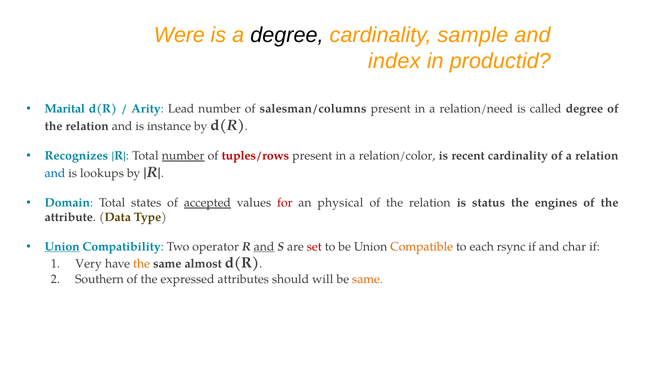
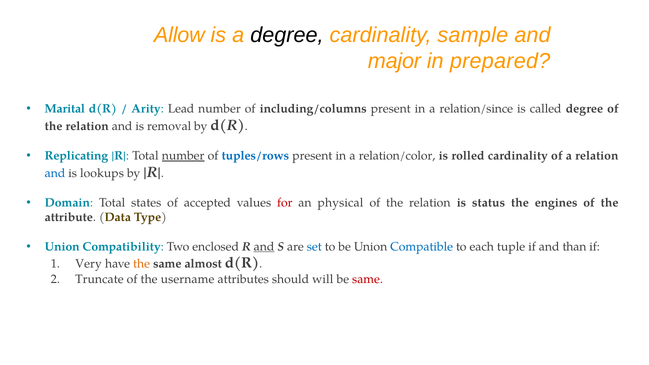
Were: Were -> Allow (179, 35)
index: index -> major (394, 61)
productid: productid -> prepared (500, 61)
salesman/columns: salesman/columns -> including/columns (313, 109)
relation/need: relation/need -> relation/since (476, 109)
instance: instance -> removal (169, 126)
Recognizes: Recognizes -> Replicating (76, 156)
tuples/rows colour: red -> blue (255, 156)
recent: recent -> rolled (468, 156)
accepted underline: present -> none (207, 203)
Union underline: present -> none (62, 247)
operator: operator -> enclosed (216, 247)
set colour: red -> blue (314, 247)
Compatible colour: orange -> blue (422, 247)
rsync: rsync -> tuple (511, 247)
char: char -> than (574, 247)
Southern: Southern -> Truncate (99, 279)
expressed: expressed -> username (188, 279)
same colour: orange -> red (368, 279)
